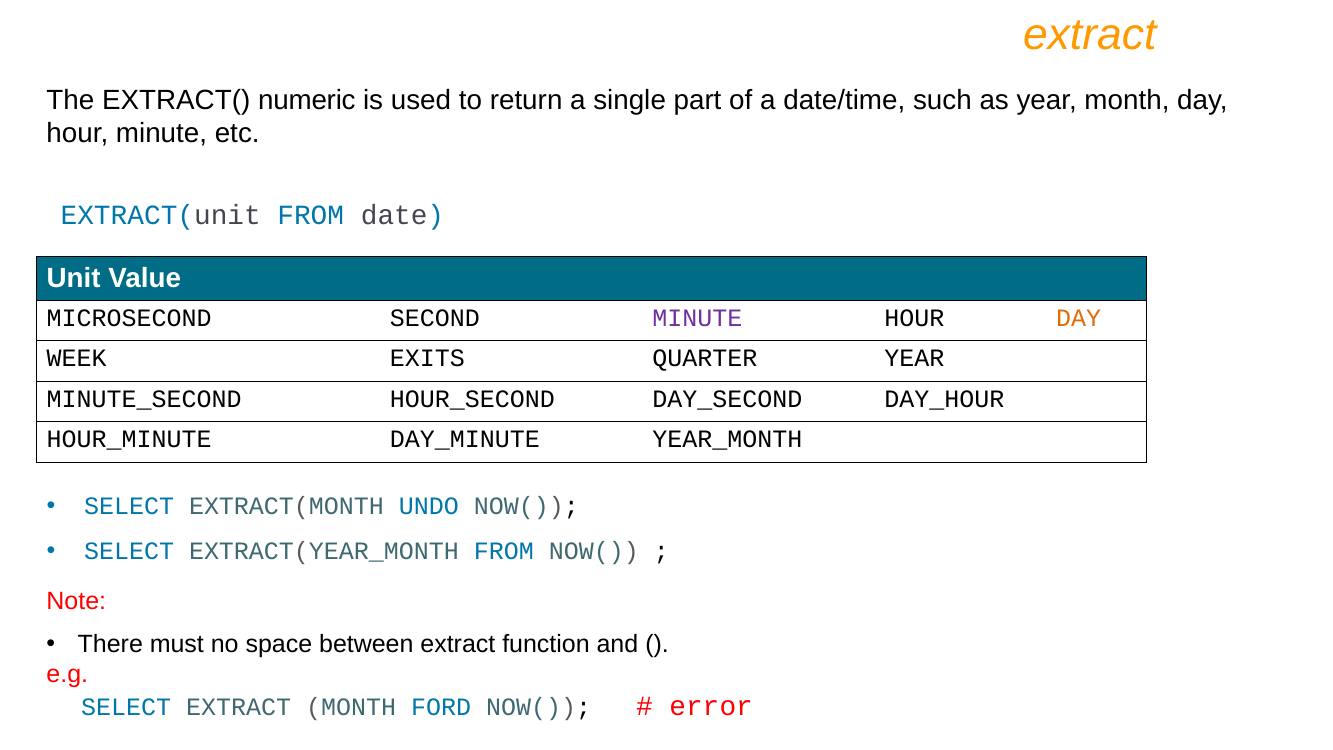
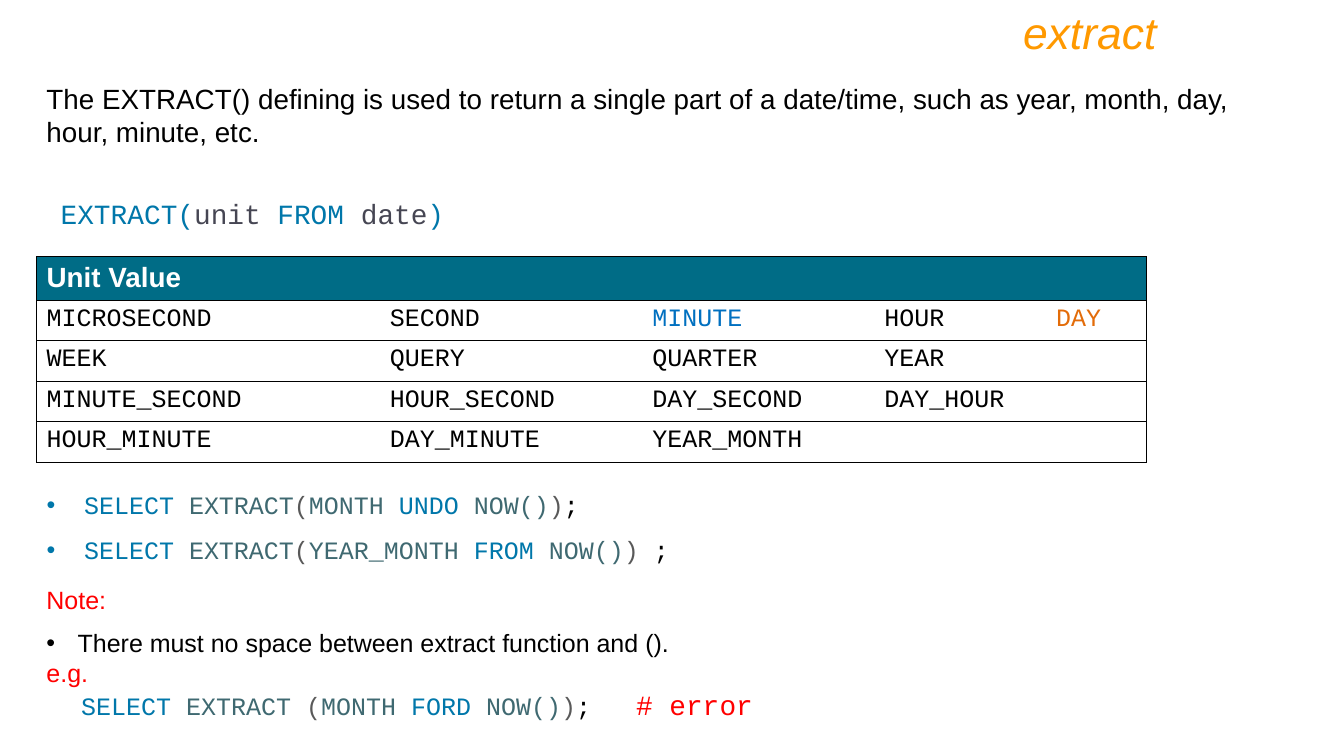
numeric: numeric -> defining (307, 100)
MINUTE colour: purple -> blue (697, 318)
EXITS: EXITS -> QUERY (427, 358)
